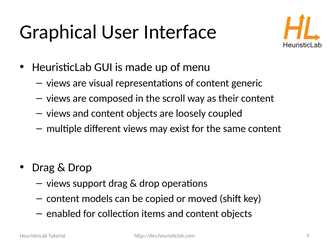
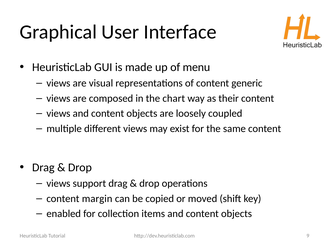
scroll: scroll -> chart (174, 98)
models: models -> margin (97, 198)
